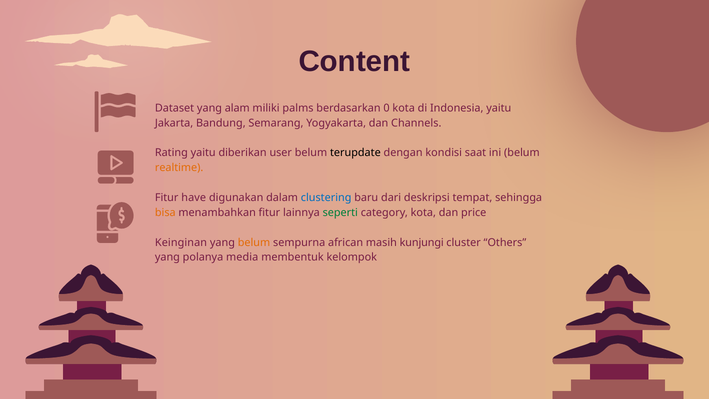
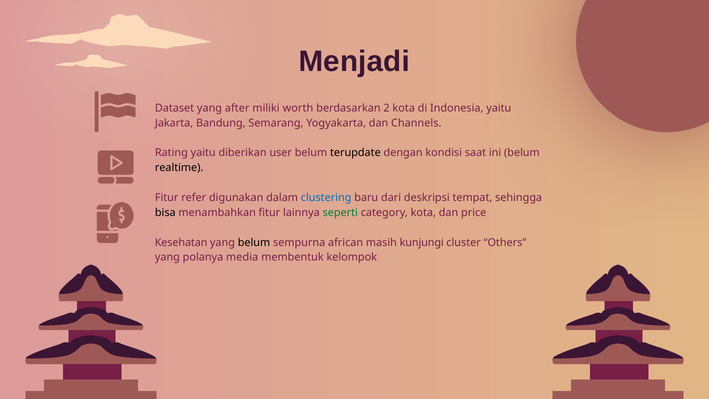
Content: Content -> Menjadi (354, 62)
alam: alam -> after (237, 108)
palms: palms -> worth (298, 108)
0: 0 -> 2 (387, 108)
realtime colour: orange -> black (179, 168)
have: have -> refer (194, 198)
bisa colour: orange -> black (165, 213)
Keinginan: Keinginan -> Kesehatan (181, 242)
belum colour: orange -> black (254, 242)
